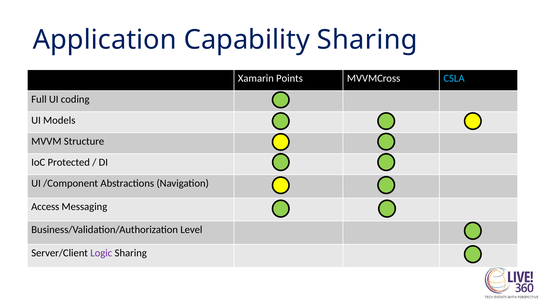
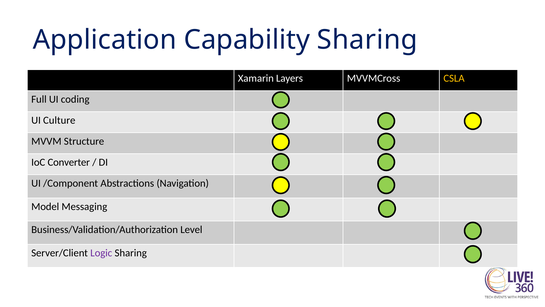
Points: Points -> Layers (290, 78)
CSLA colour: light blue -> yellow (454, 78)
Models: Models -> Culture (59, 120)
Protected: Protected -> Converter (69, 162)
Access: Access -> Model (45, 206)
